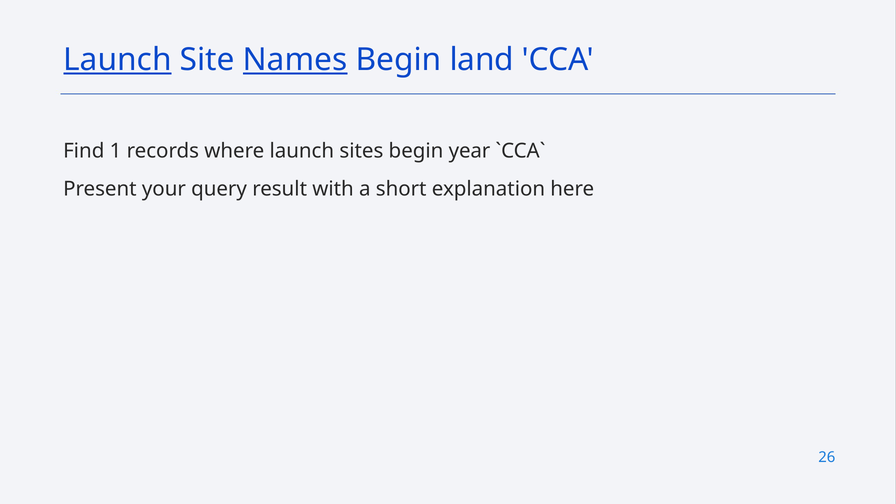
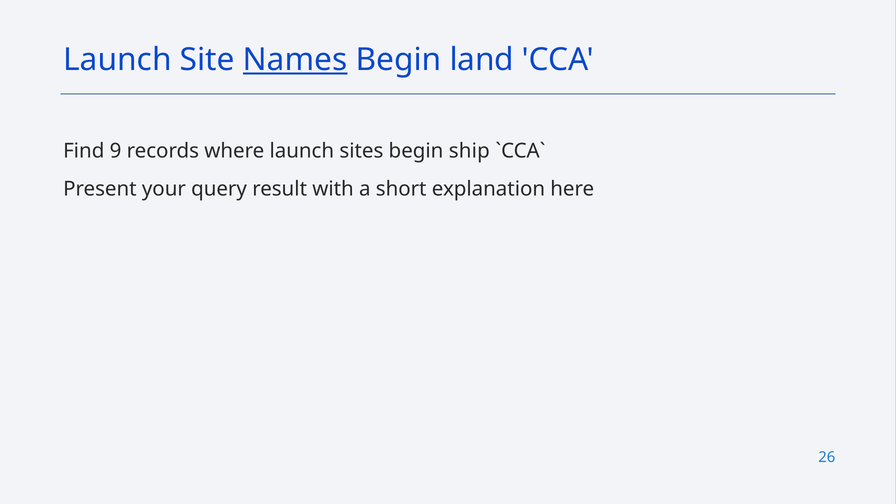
Launch underline: present -> none (117, 60)
1: 1 -> 9 (116, 151)
year: year -> ship (469, 151)
